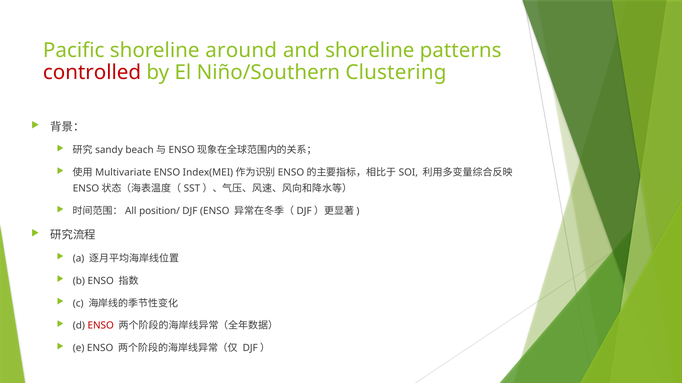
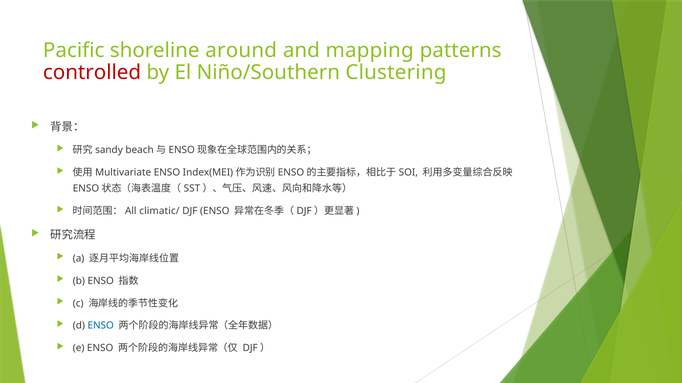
and shoreline: shoreline -> mapping (370, 50)
position/: position/ -> climatic/ (159, 212)
ENSO colour: red -> blue (101, 326)
